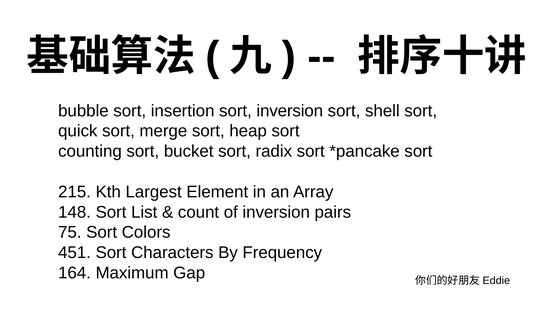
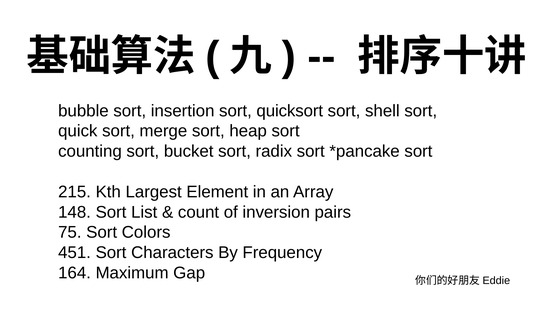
sort inversion: inversion -> quicksort (290, 111)
